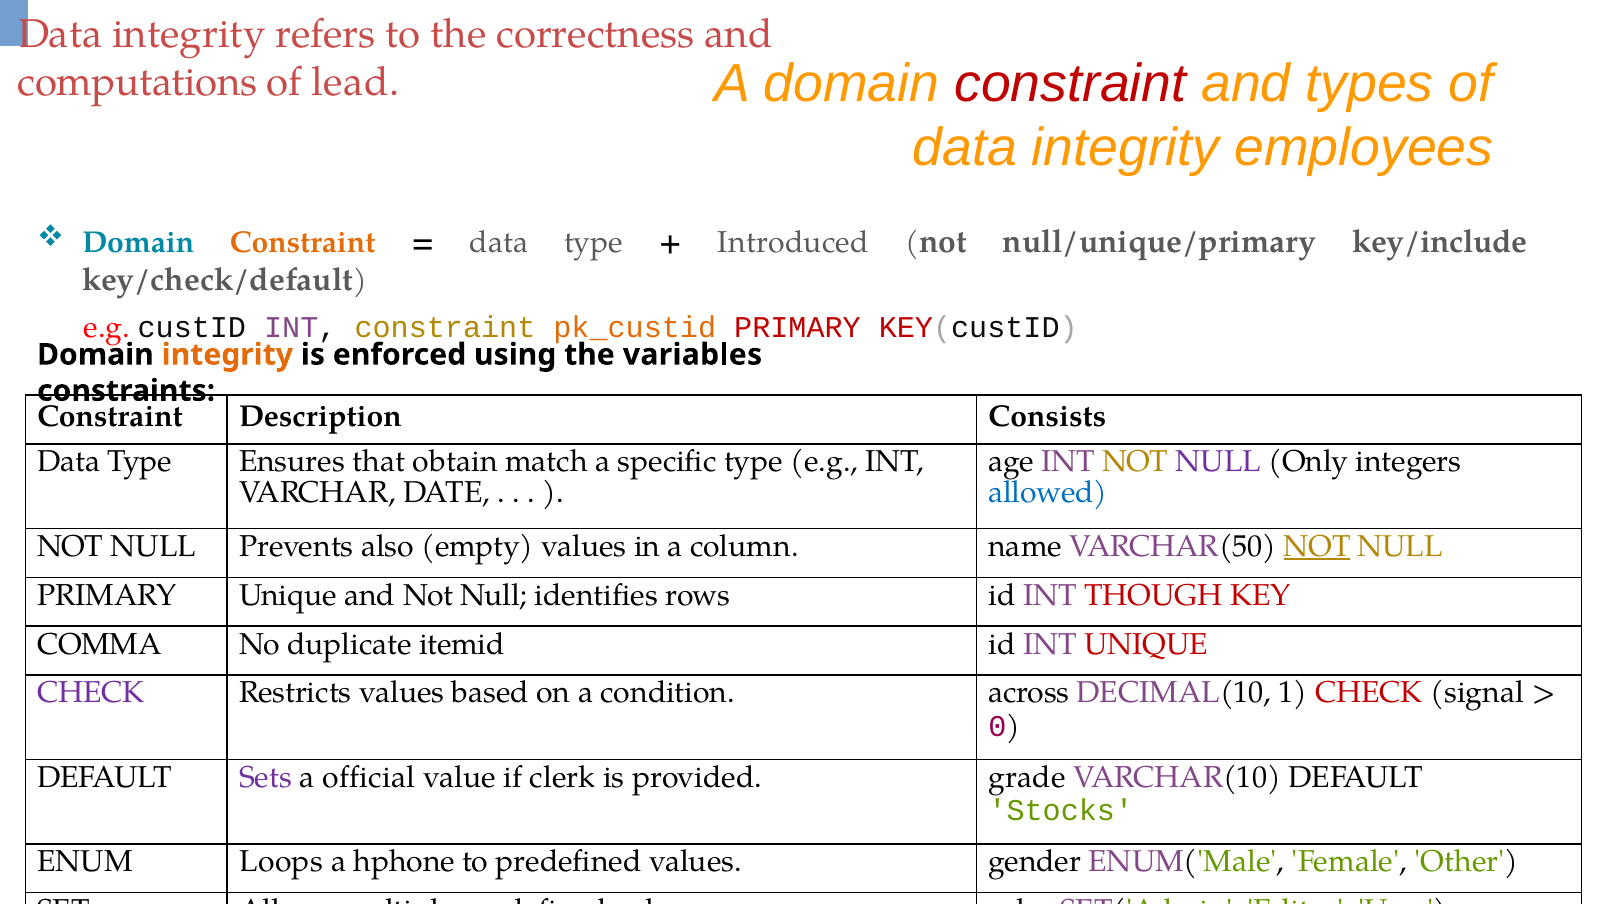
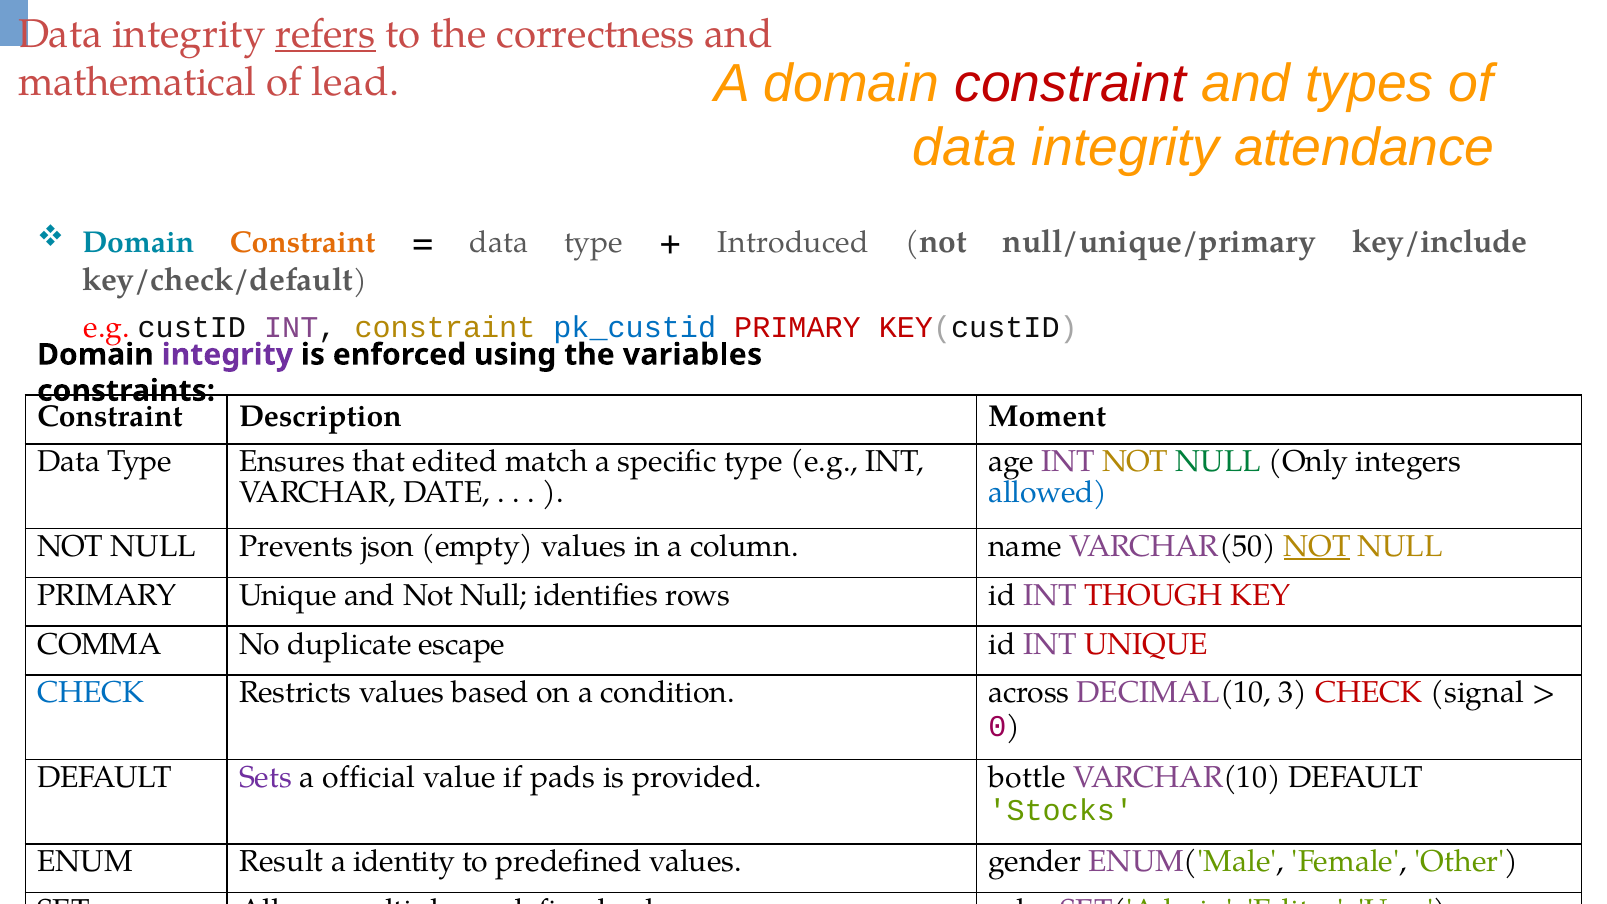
refers underline: none -> present (325, 34)
computations: computations -> mathematical (137, 82)
employees: employees -> attendance (1364, 148)
pk_custid colour: orange -> blue (635, 327)
integrity colour: orange -> purple (227, 355)
Consists: Consists -> Moment (1047, 416)
obtain: obtain -> edited (455, 462)
NULL colour: purple -> green (1219, 462)
also: also -> json (388, 546)
itemid: itemid -> escape (462, 644)
CHECK colour: purple -> blue (91, 693)
1: 1 -> 3 (1293, 693)
clerk: clerk -> pads (563, 777)
grade: grade -> bottle (1027, 777)
Loops: Loops -> Result (281, 862)
hphone: hphone -> identity (404, 862)
